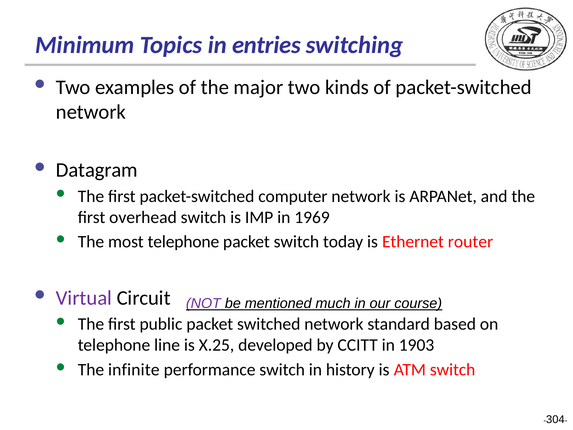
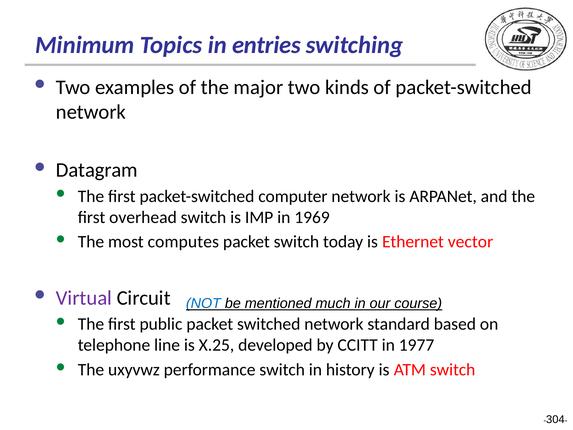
most telephone: telephone -> computes (183, 242)
router: router -> vector (470, 242)
NOT colour: purple -> blue (203, 303)
1903: 1903 -> 1977 (417, 345)
infinite: infinite -> uxyvwz (134, 370)
